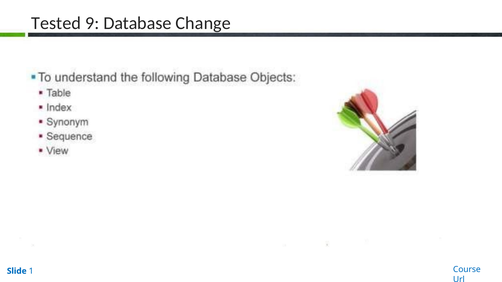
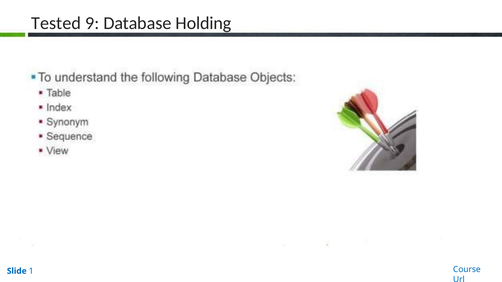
Change: Change -> Holding (203, 23)
